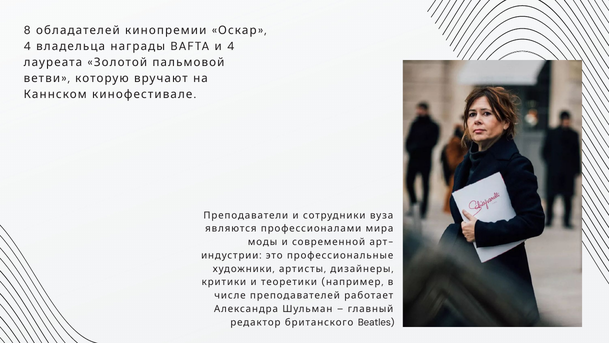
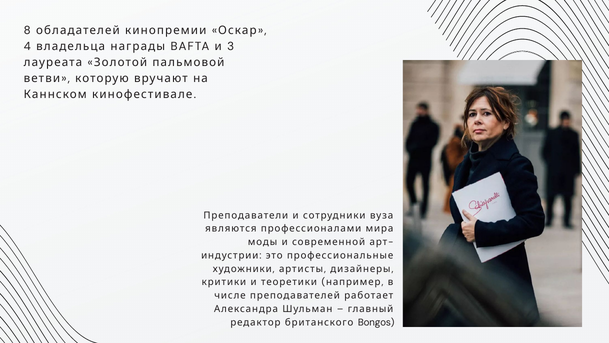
BAFTA 4: 4 -> 3 (231, 47)
Beatles: Beatles -> Bongos (376, 322)
